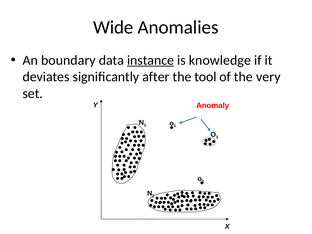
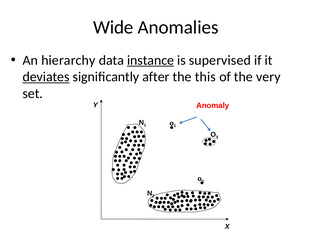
boundary: boundary -> hierarchy (68, 60)
knowledge: knowledge -> supervised (220, 60)
deviates underline: none -> present (46, 77)
tool: tool -> this (205, 77)
